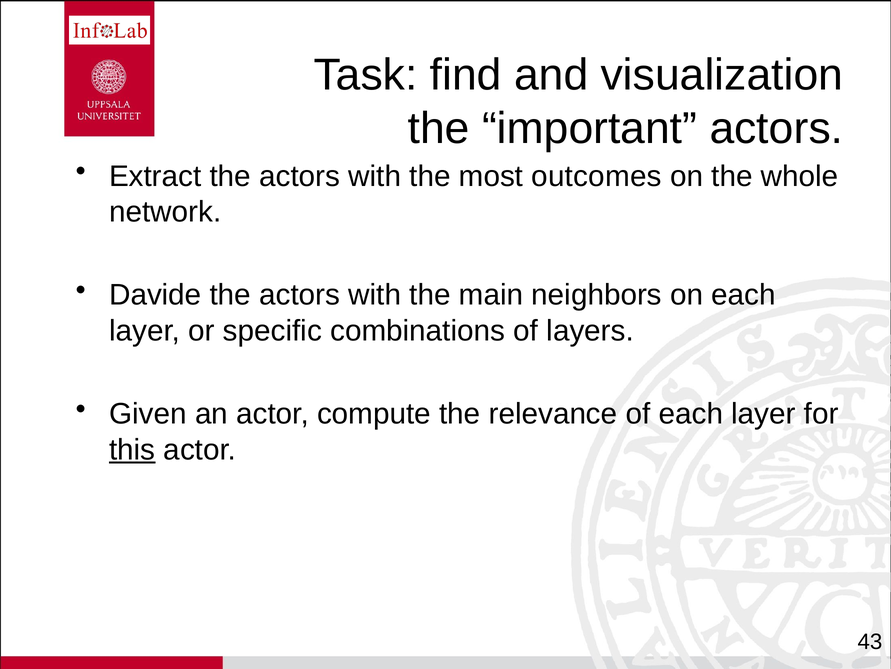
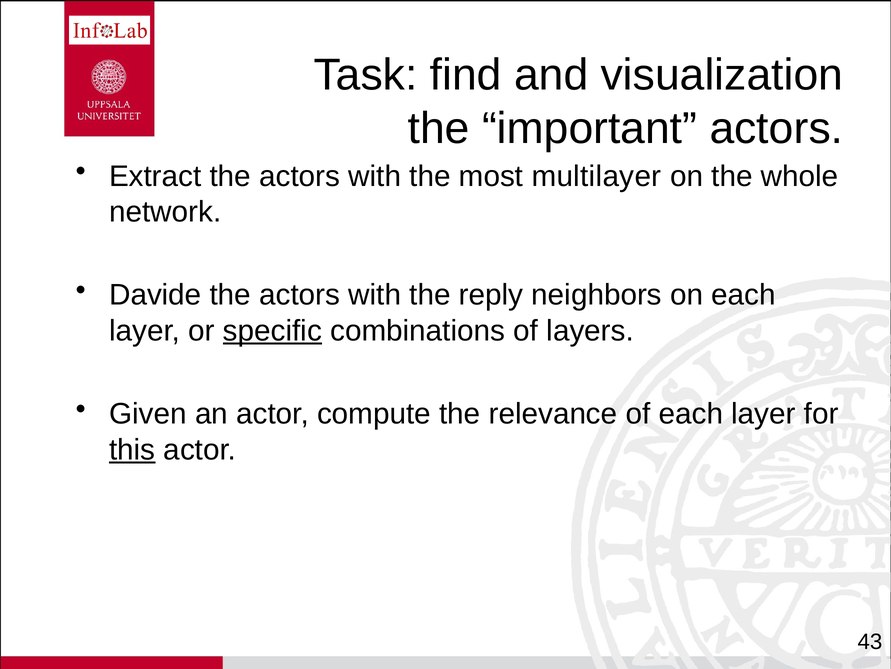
outcomes: outcomes -> multilayer (596, 176)
main: main -> reply (491, 295)
specific underline: none -> present (272, 330)
